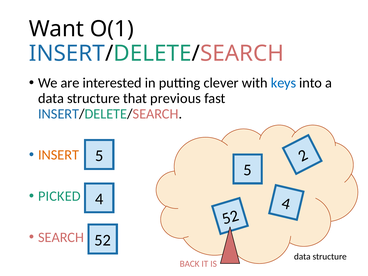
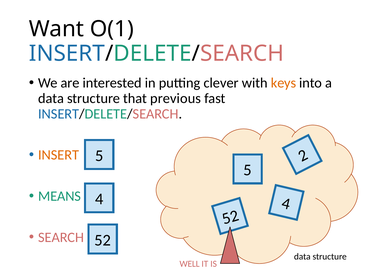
keys colour: blue -> orange (284, 83)
PICKED: PICKED -> MEANS (60, 196)
BACK: BACK -> WELL (190, 264)
